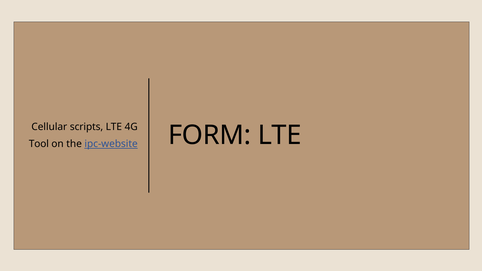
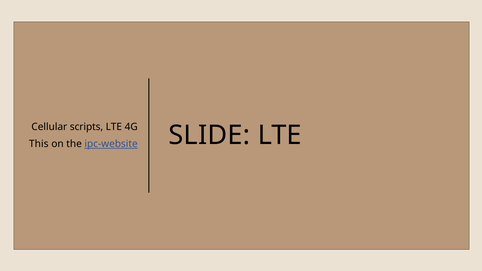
Tool: Tool -> This (39, 144)
FORM: FORM -> SLIDE (209, 135)
